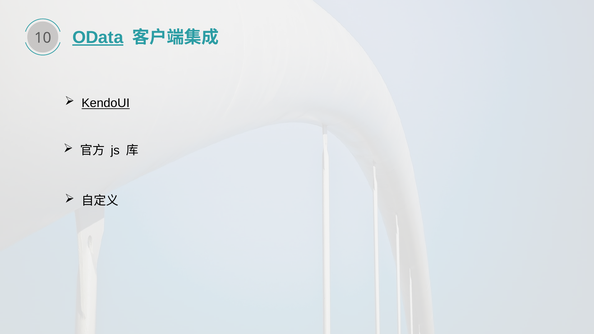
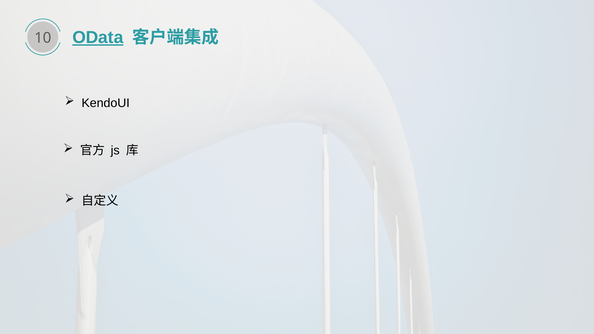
KendoUI underline: present -> none (106, 103)
